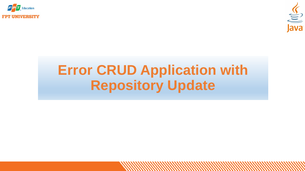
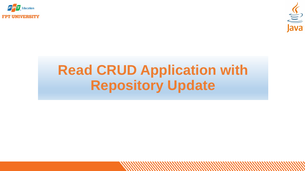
Error: Error -> Read (75, 71)
